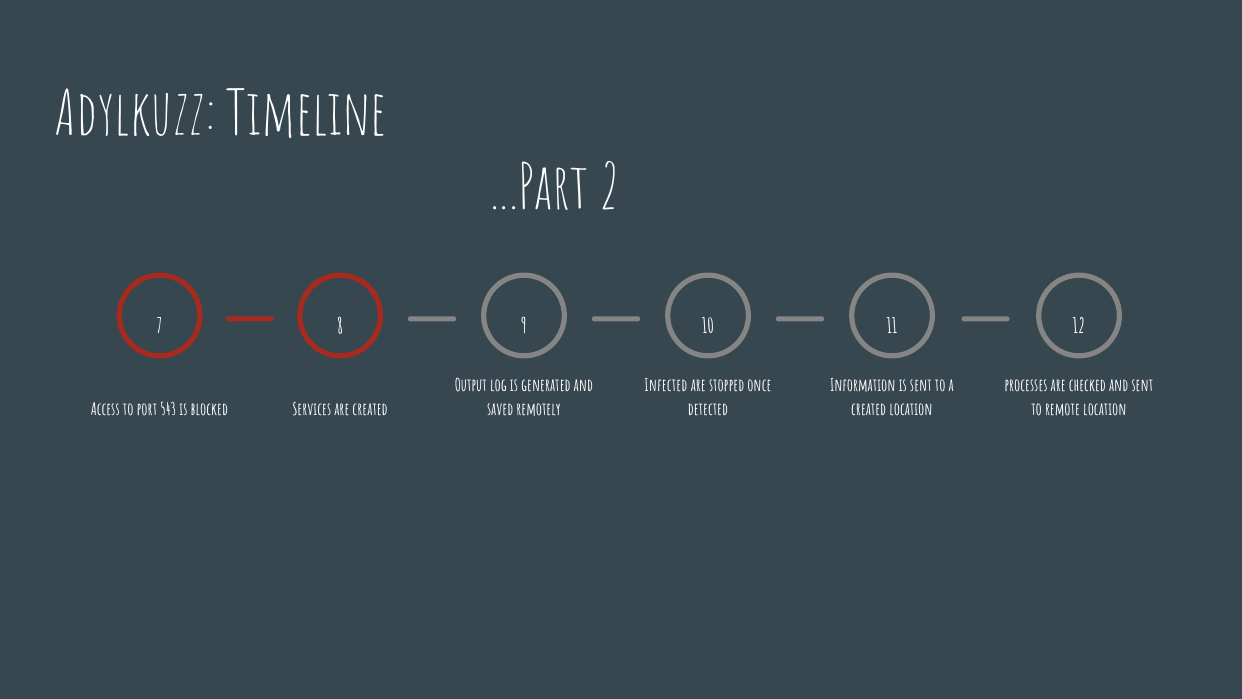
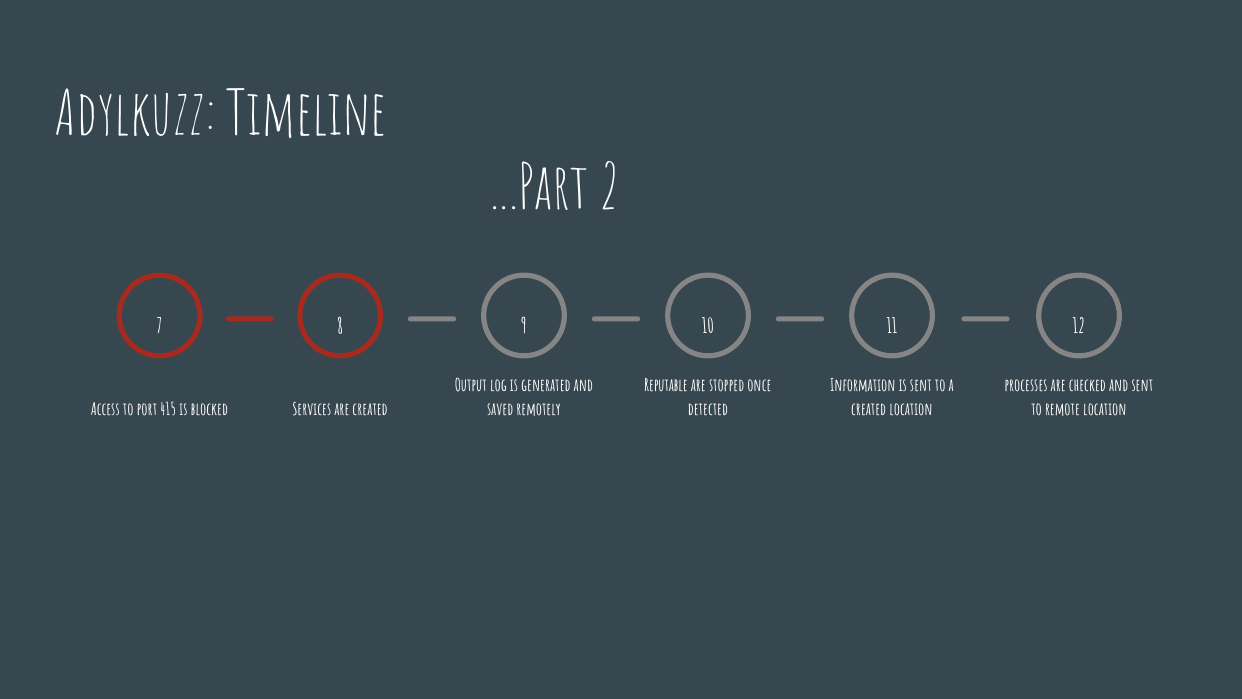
Infected: Infected -> Reputable (666, 386)
543: 543 -> 415 (168, 410)
